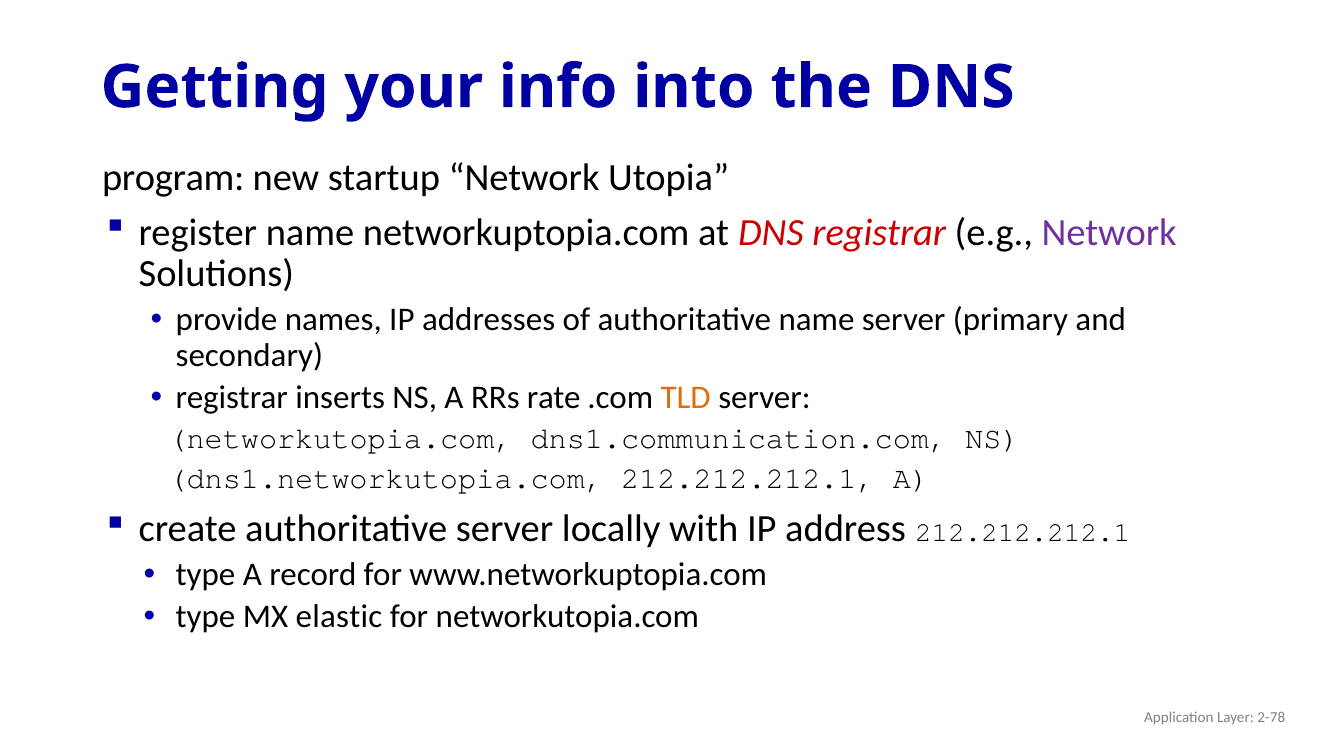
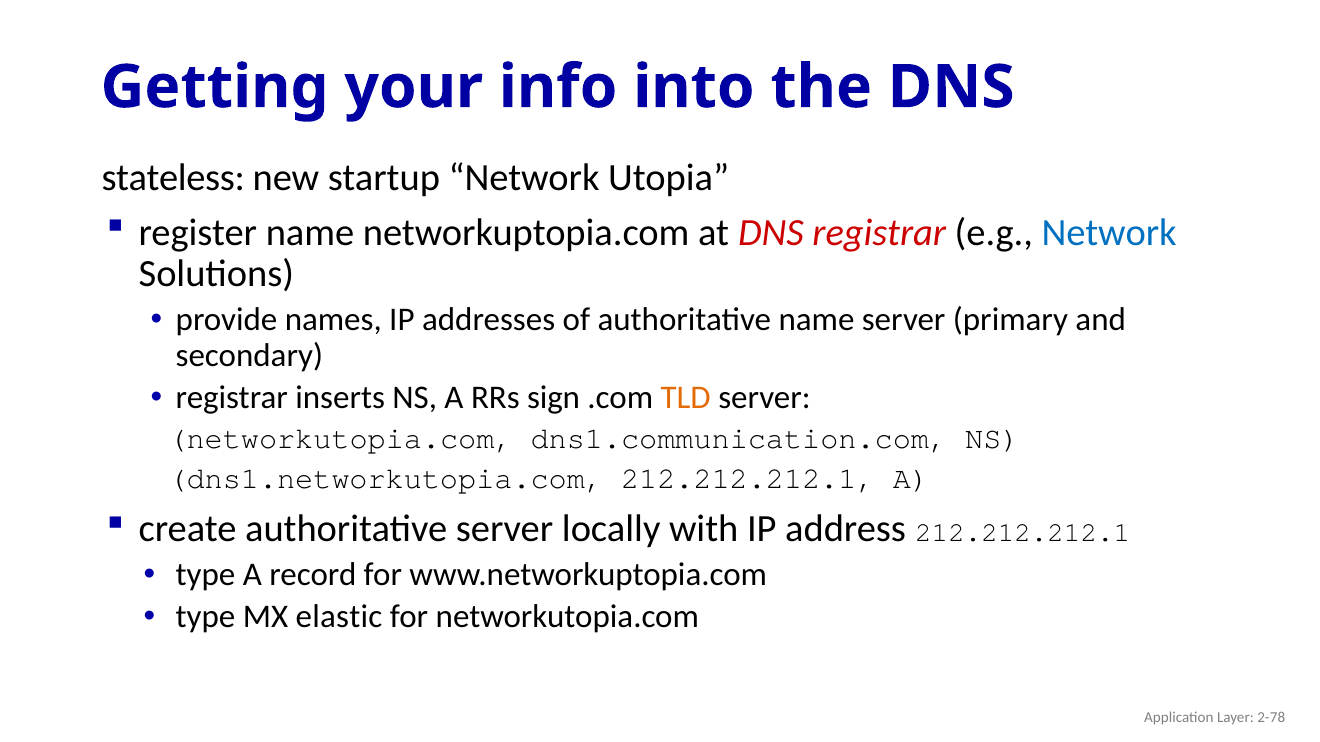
program: program -> stateless (173, 177)
Network colour: purple -> blue (1109, 233)
rate: rate -> sign (554, 398)
